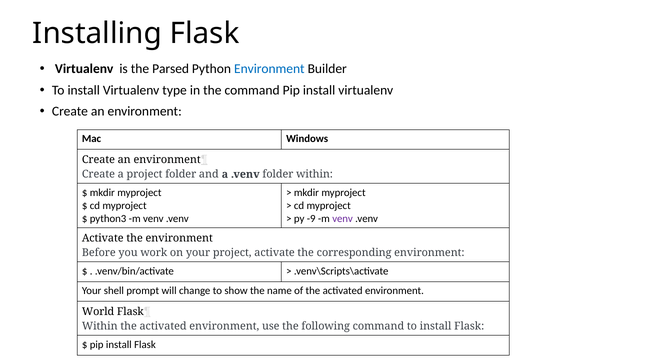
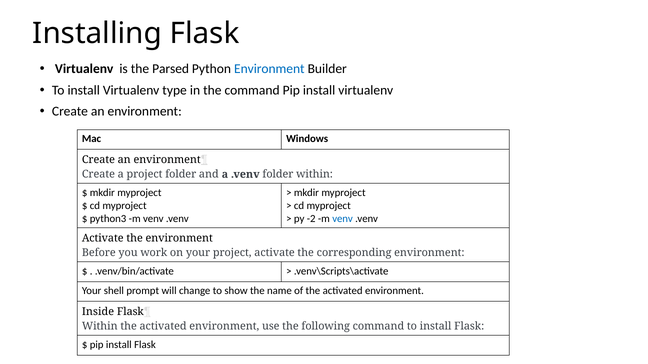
-9: -9 -> -2 (311, 219)
venv colour: purple -> blue (343, 219)
World: World -> Inside (98, 312)
